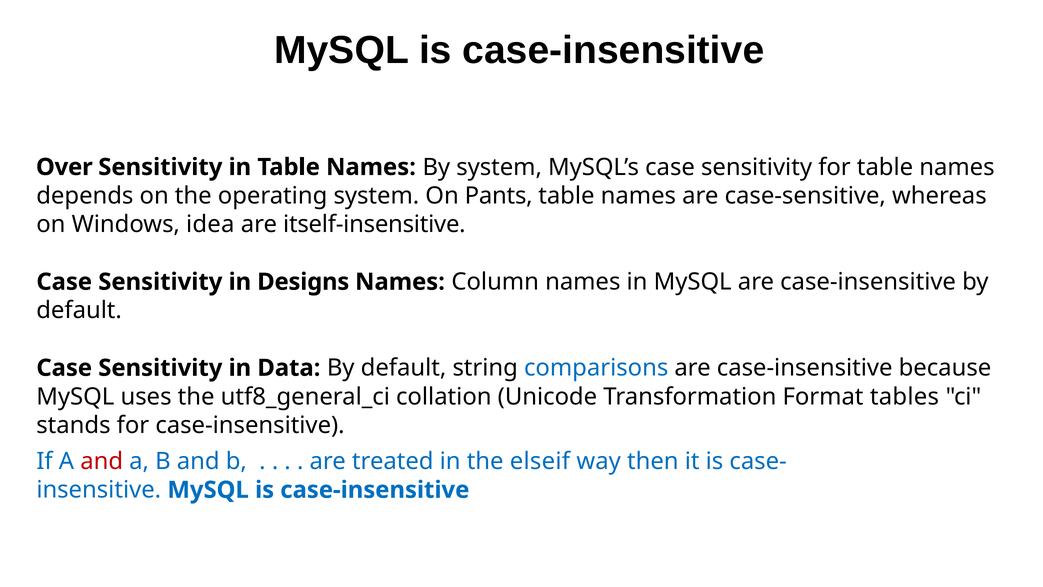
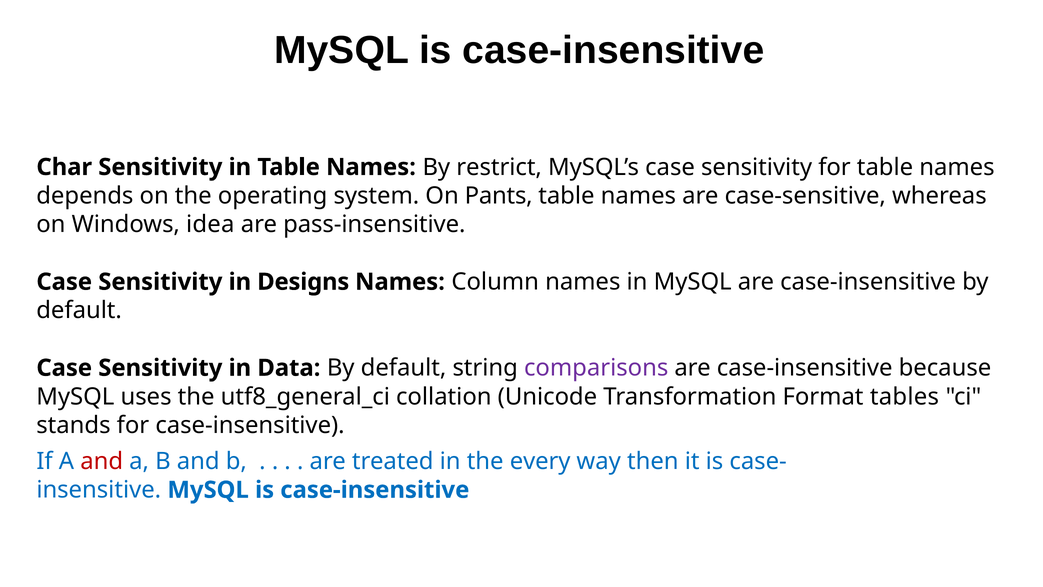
Over: Over -> Char (64, 167)
By system: system -> restrict (499, 167)
itself-insensitive: itself-insensitive -> pass-insensitive (374, 224)
comparisons colour: blue -> purple (596, 368)
elseif: elseif -> every (540, 461)
